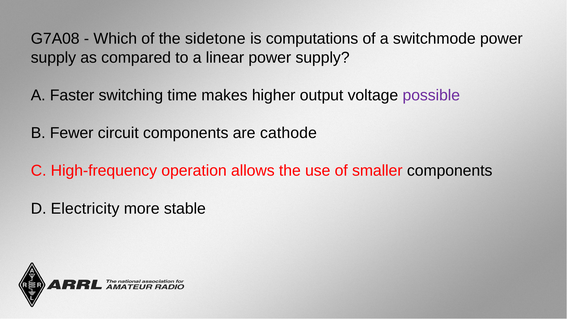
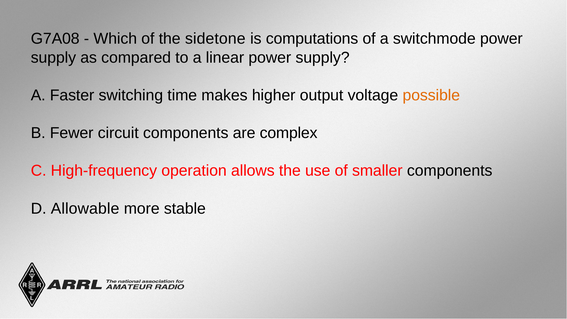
possible colour: purple -> orange (431, 95)
cathode: cathode -> complex (289, 133)
Electricity: Electricity -> Allowable (85, 208)
